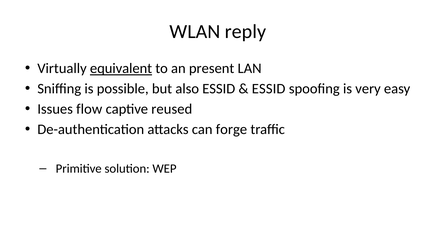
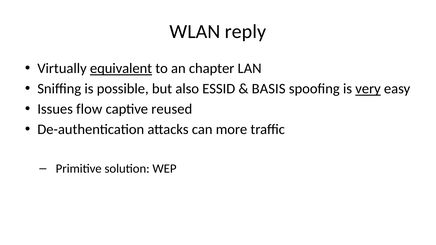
present: present -> chapter (212, 69)
ESSID: ESSID -> BASIS (269, 89)
very underline: none -> present (368, 89)
forge: forge -> more (231, 130)
